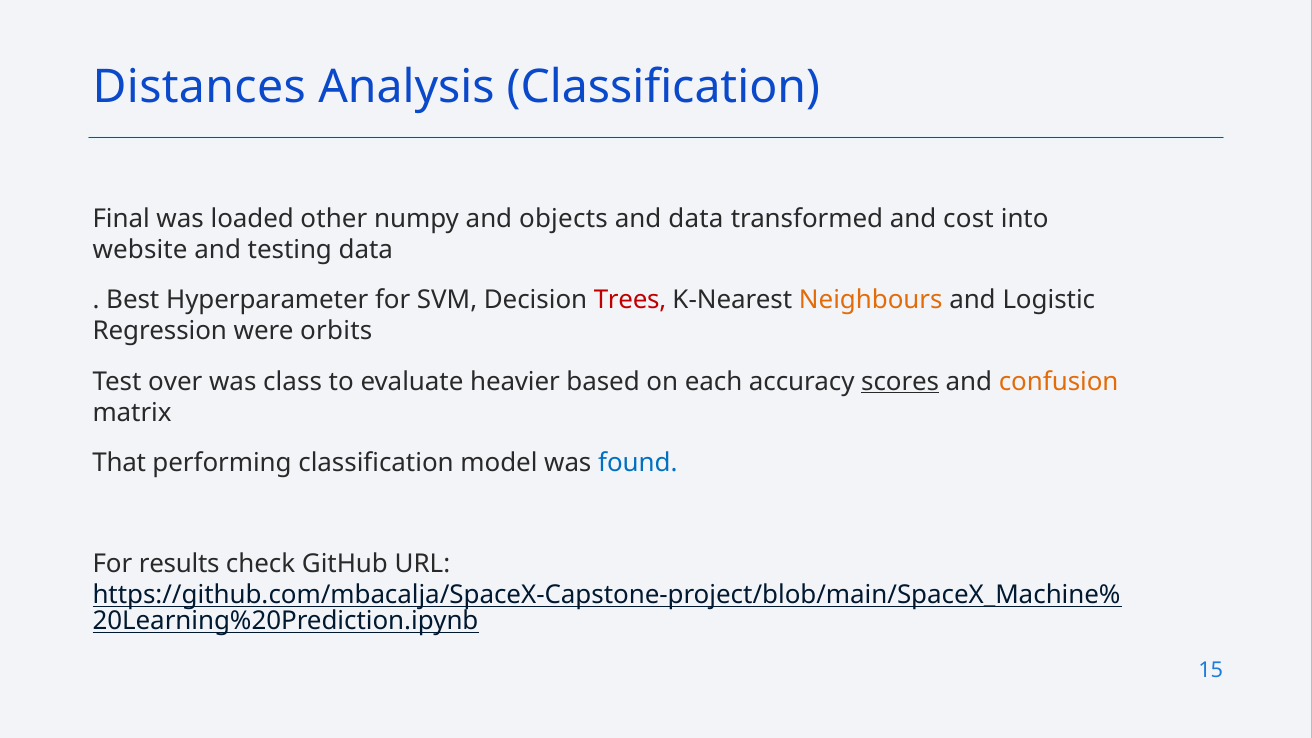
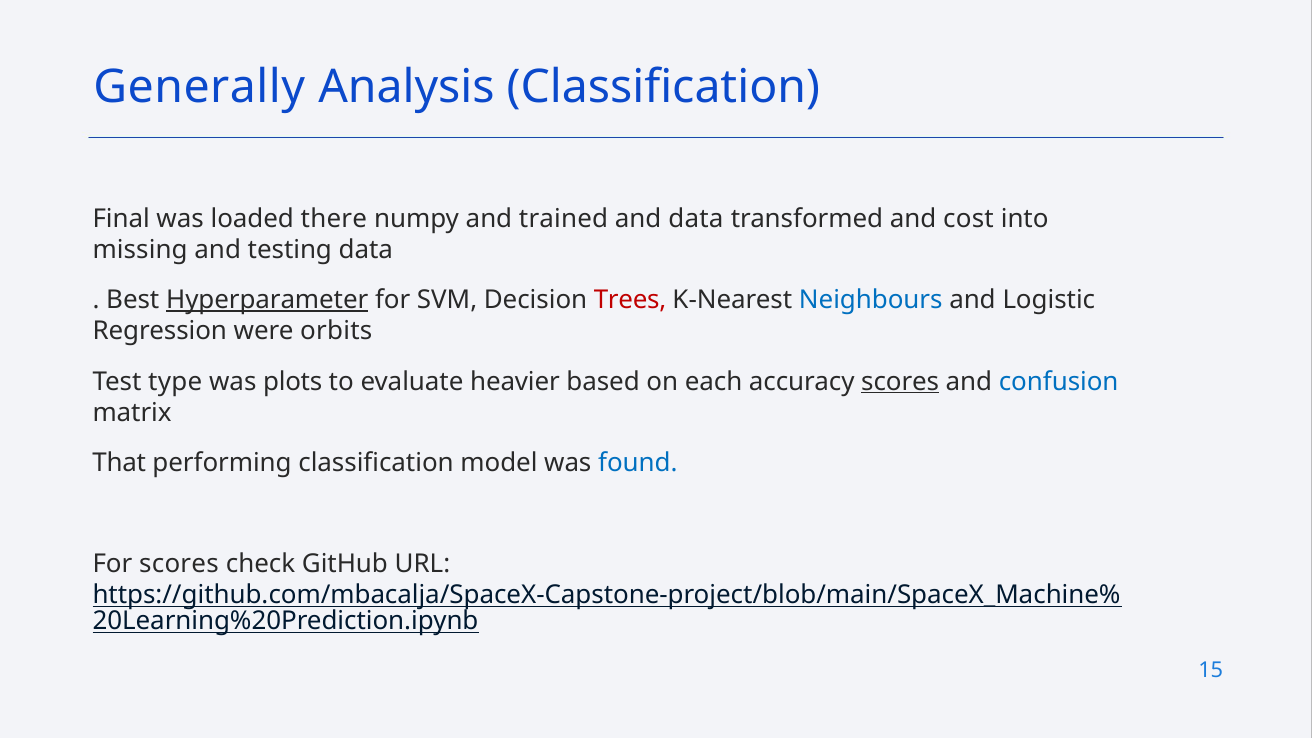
Distances: Distances -> Generally (199, 88)
other: other -> there (334, 219)
objects: objects -> trained (563, 219)
website: website -> missing (140, 250)
Hyperparameter underline: none -> present (267, 300)
Neighbours colour: orange -> blue (871, 300)
over: over -> type (175, 382)
class: class -> plots (293, 382)
confusion colour: orange -> blue (1059, 382)
For results: results -> scores (179, 564)
